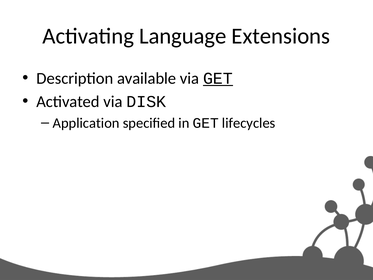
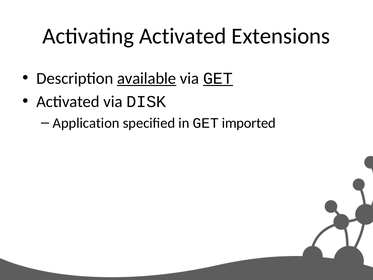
Activating Language: Language -> Activated (183, 36)
available underline: none -> present (147, 78)
lifecycles: lifecycles -> imported (249, 123)
